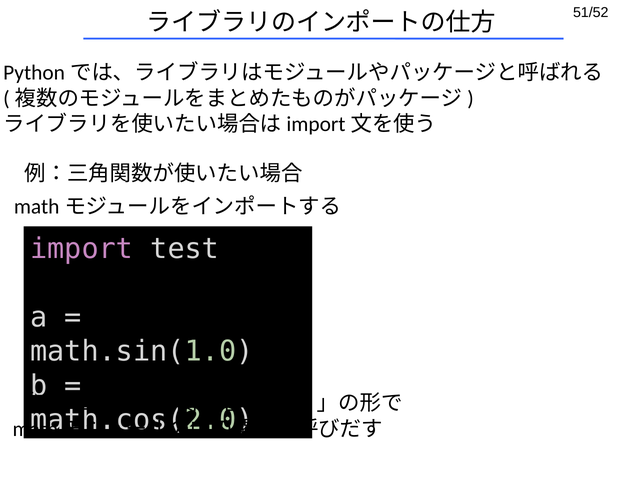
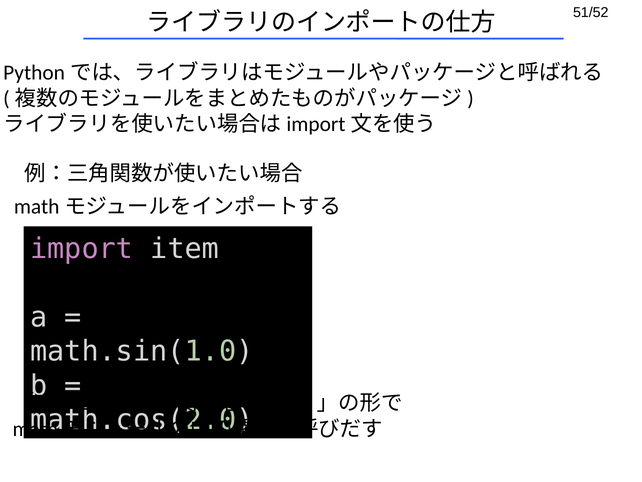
test: test -> item (185, 248)
